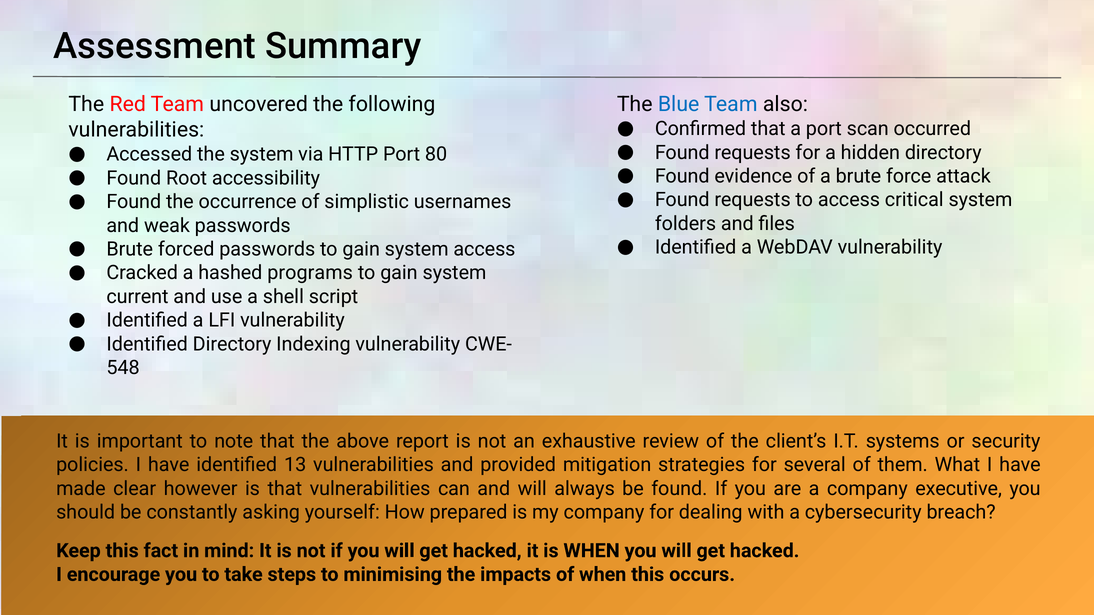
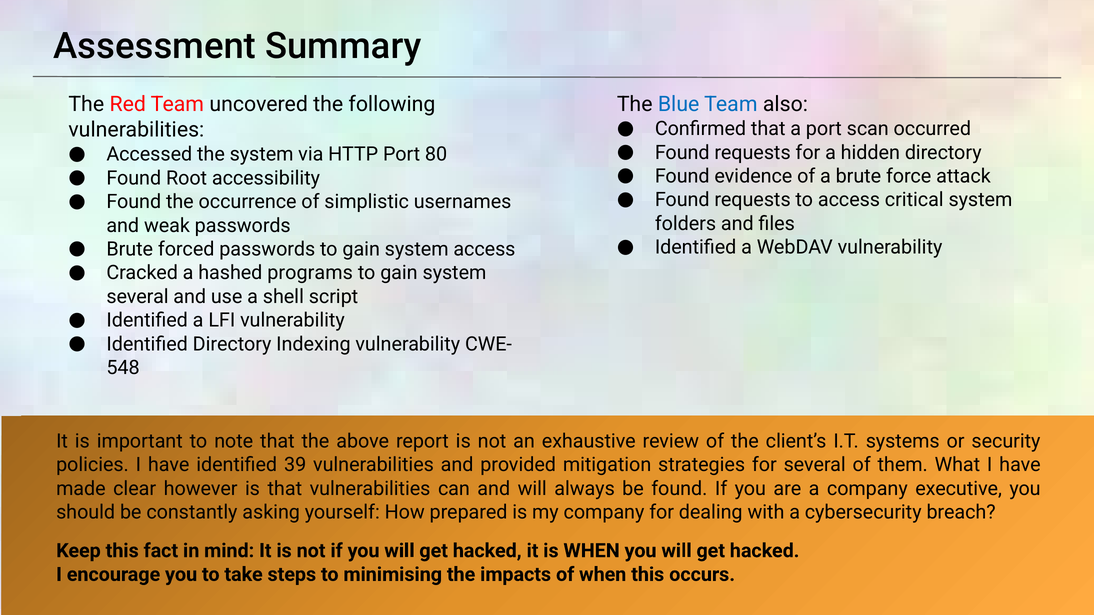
current: current -> several (138, 297)
13: 13 -> 39 (295, 465)
